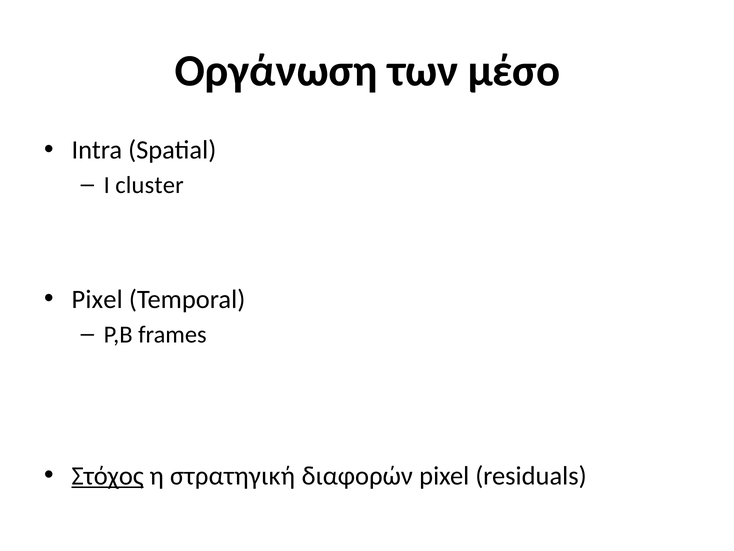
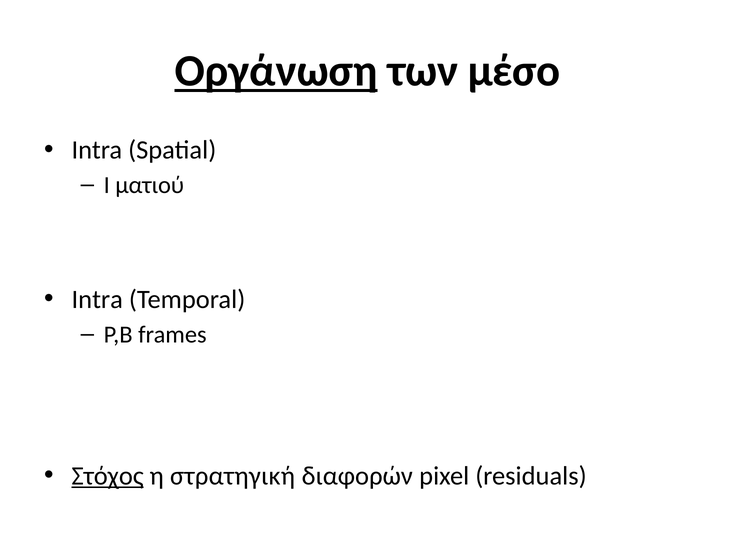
Οργάνωση underline: none -> present (276, 71)
cluster: cluster -> ματιού (150, 185)
Pixel: Pixel -> Intra (97, 299)
